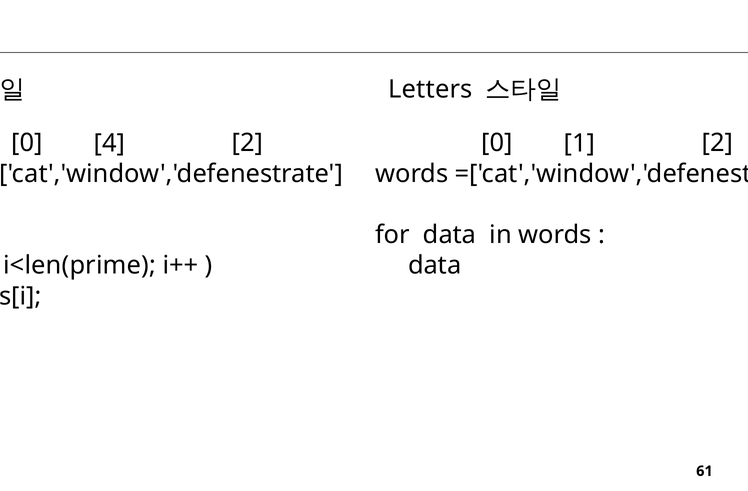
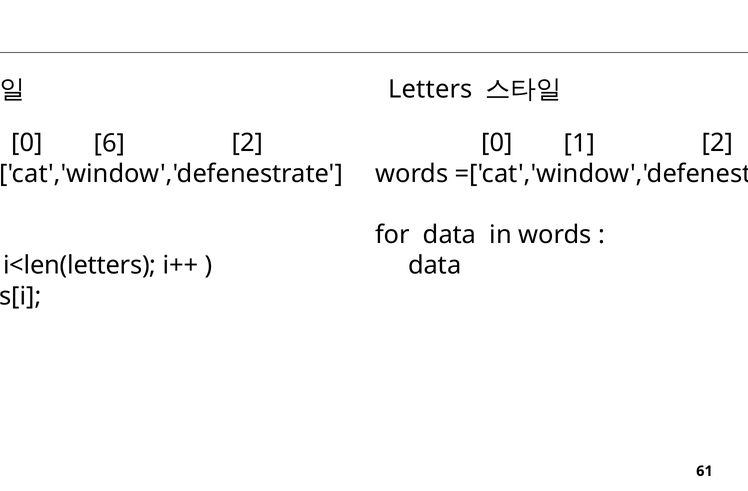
4: 4 -> 6 (109, 143)
i<len(prime: i<len(prime -> i<len(letters (80, 266)
